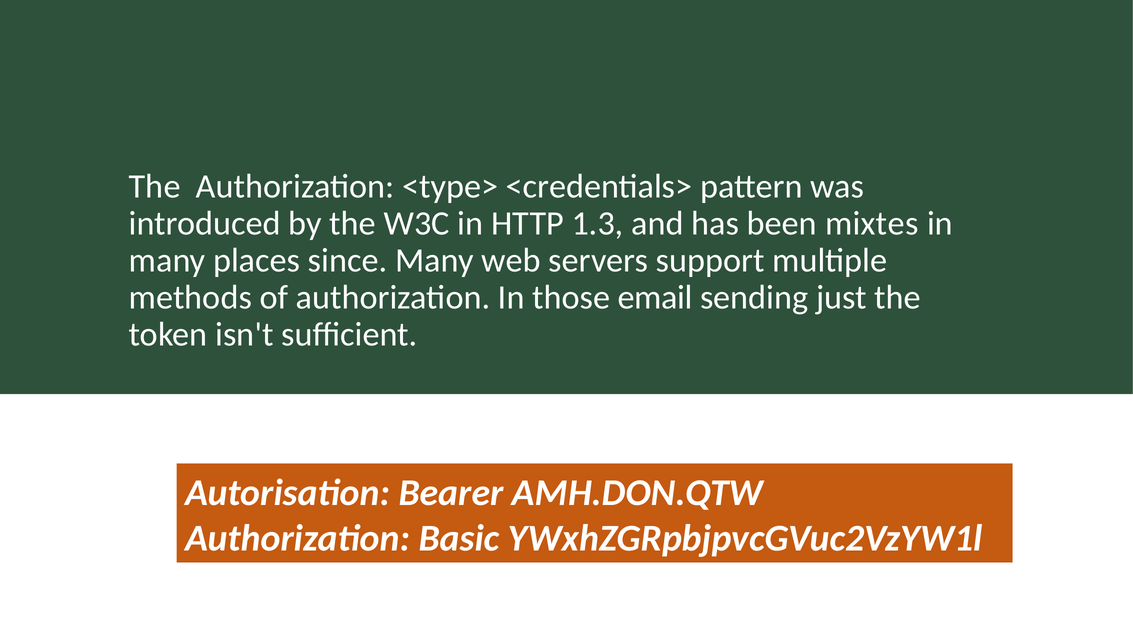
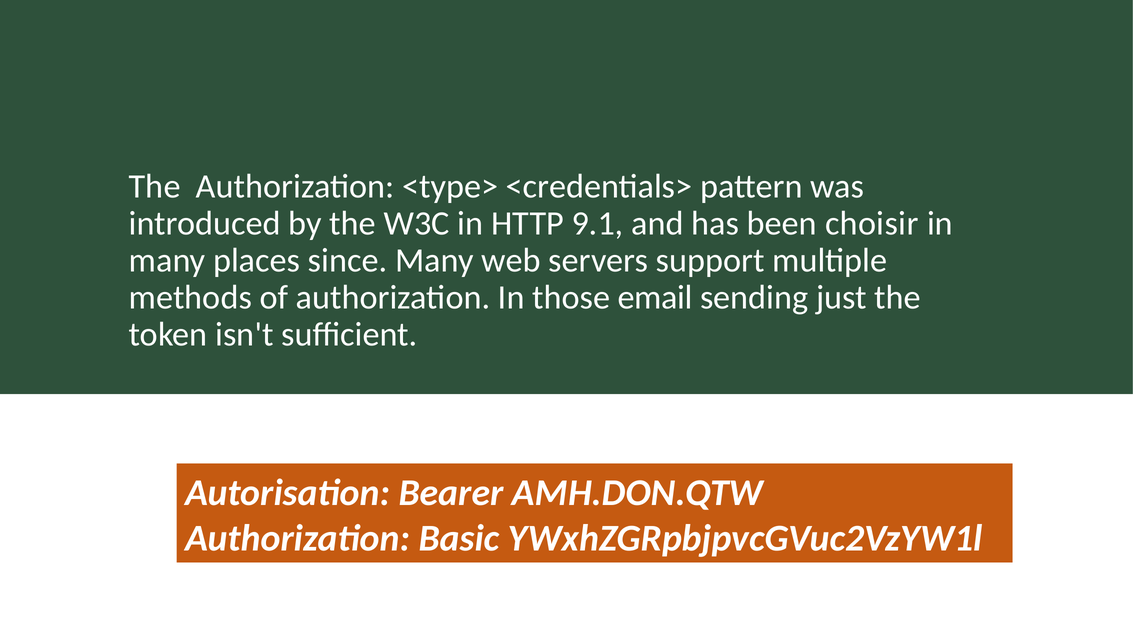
1.3: 1.3 -> 9.1 (597, 224)
mixtes: mixtes -> choisir (872, 224)
